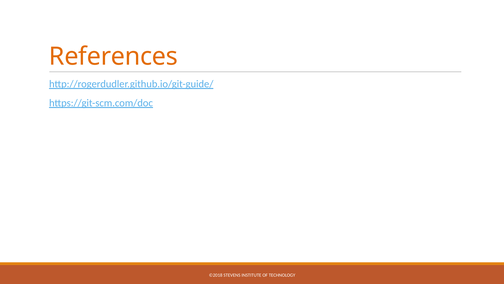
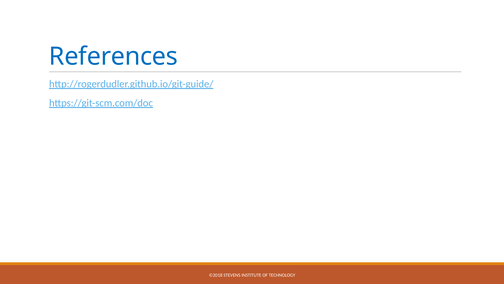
References colour: orange -> blue (113, 56)
